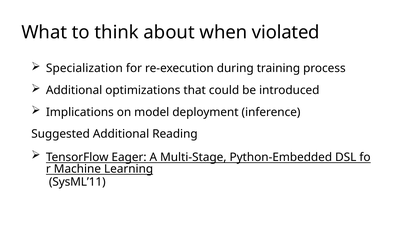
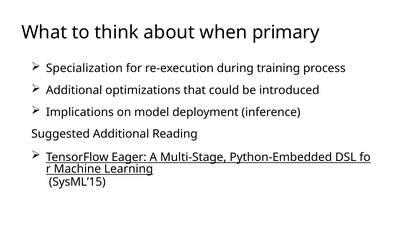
violated: violated -> primary (286, 32)
SysML’11: SysML’11 -> SysML’15 (77, 182)
